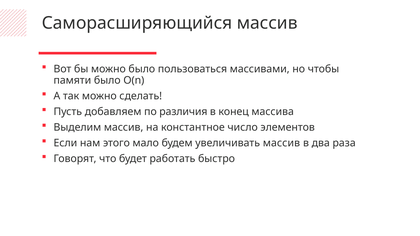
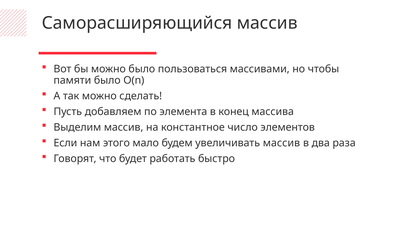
различия: различия -> элемента (183, 112)
